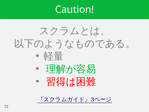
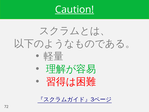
Caution underline: none -> present (74, 10)
